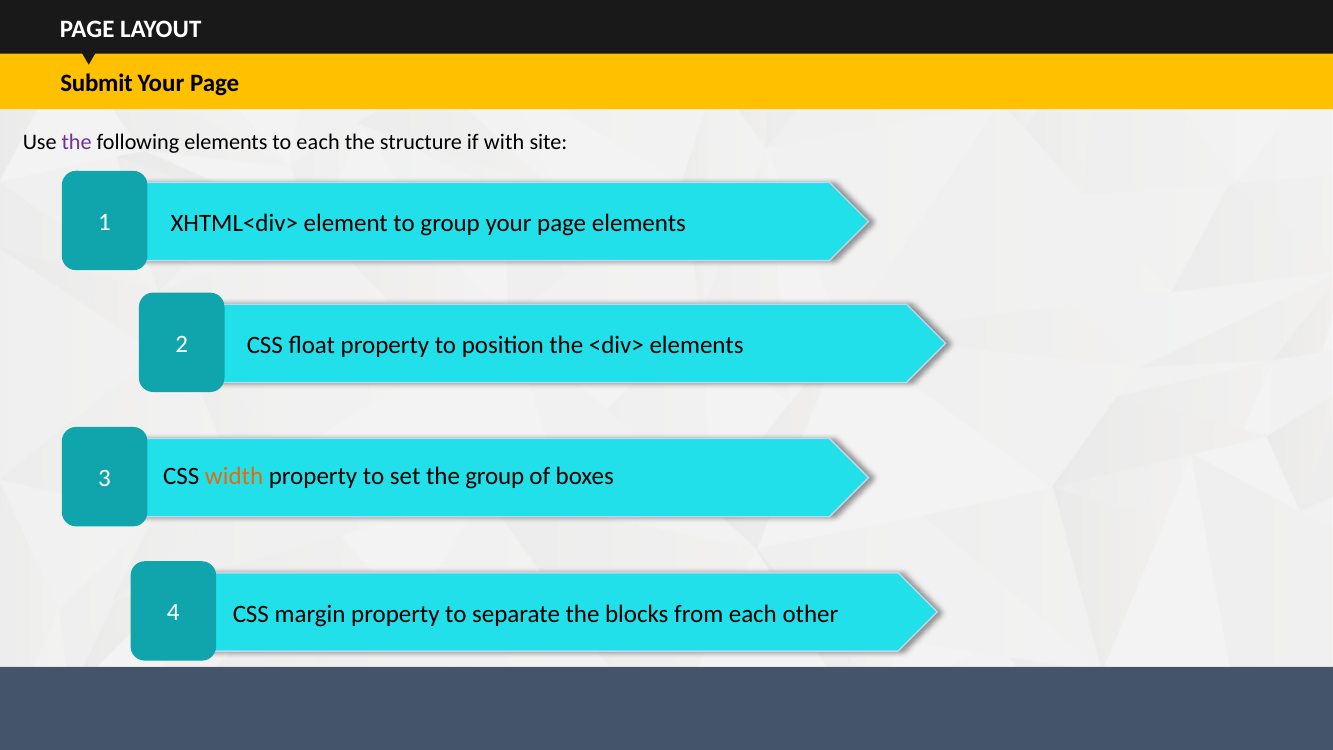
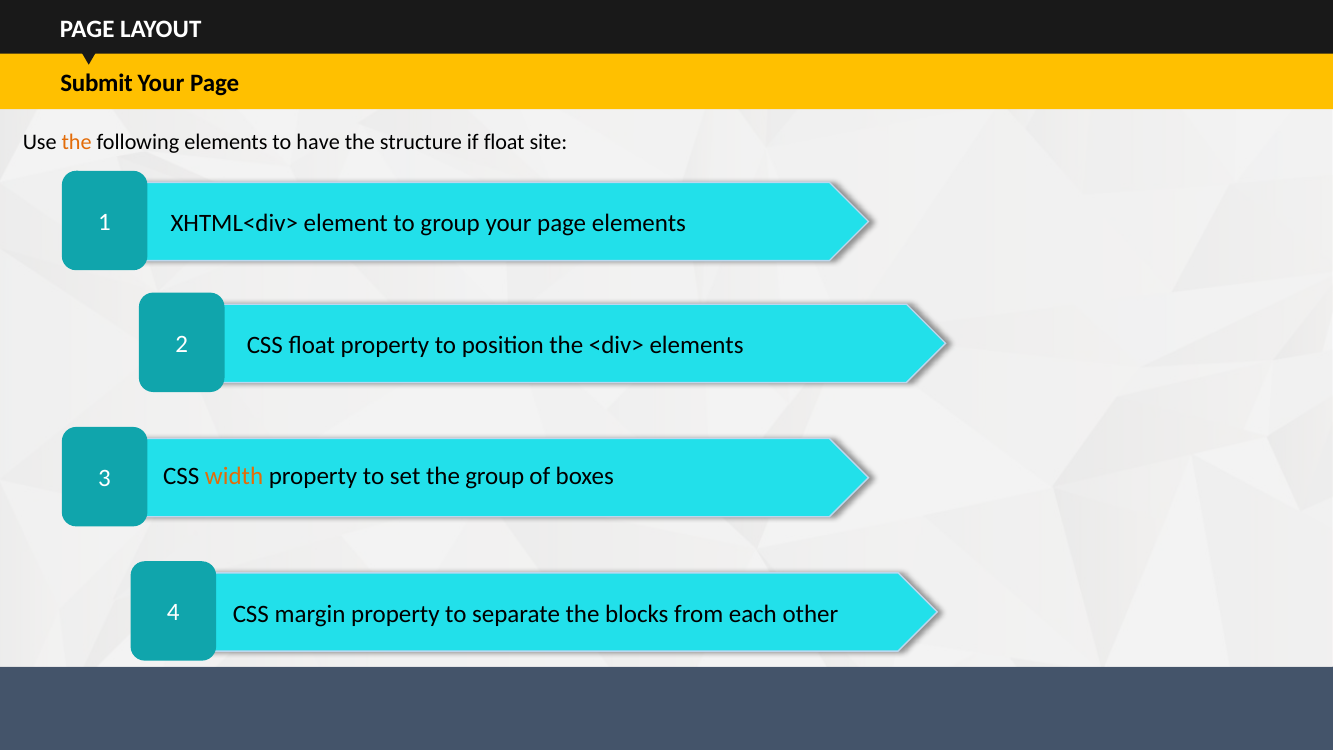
the colour: purple -> orange (77, 142)
to each: each -> have (318, 142)
if with: with -> float (504, 142)
